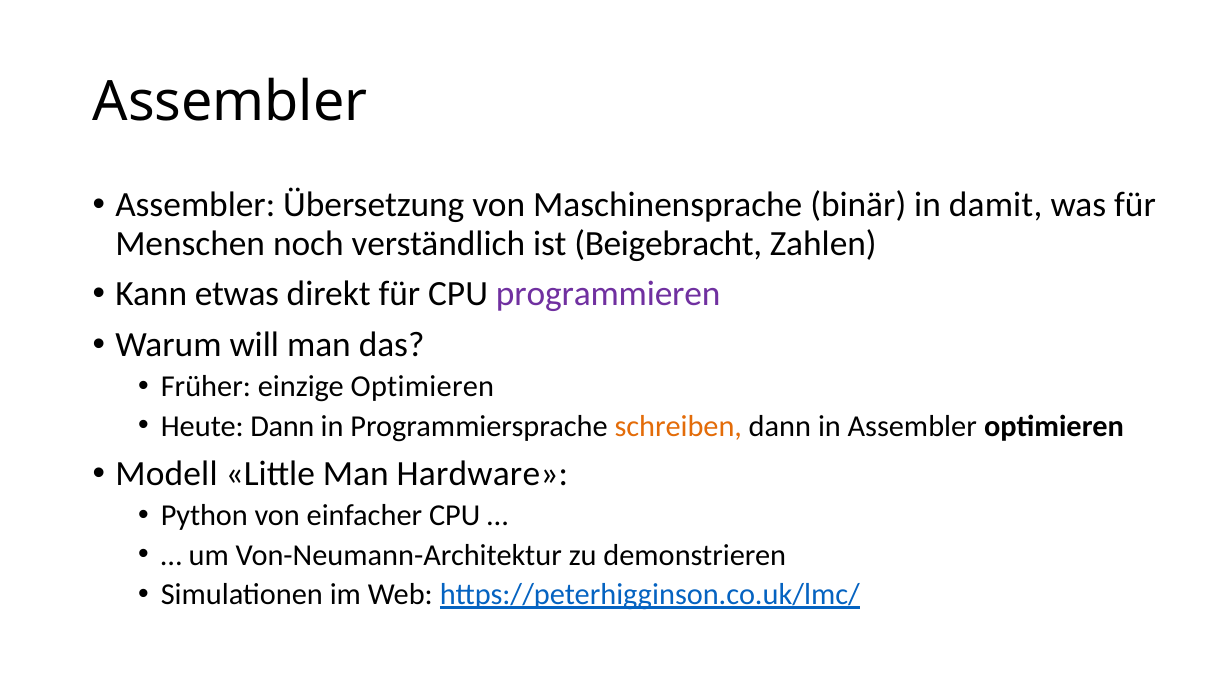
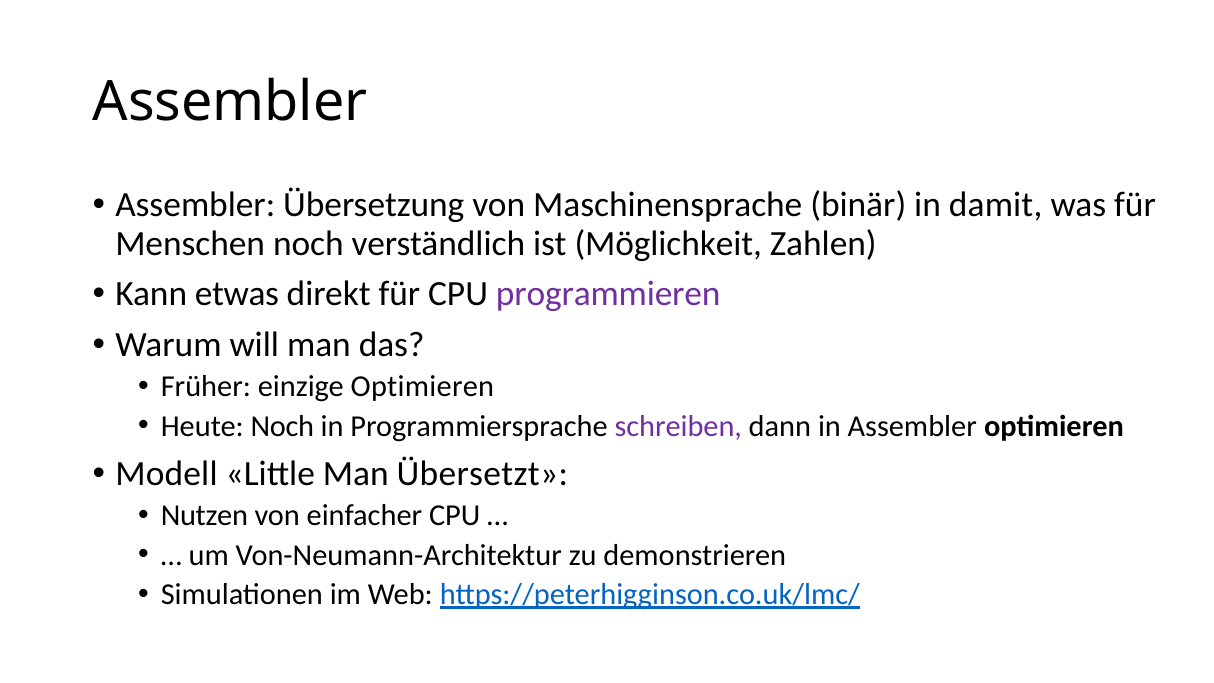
Beigebracht: Beigebracht -> Möglichkeit (668, 243)
Heute Dann: Dann -> Noch (282, 426)
schreiben colour: orange -> purple (678, 426)
Hardware: Hardware -> Übersetzt (482, 474)
Python: Python -> Nutzen (204, 516)
